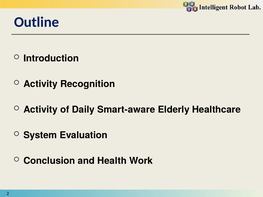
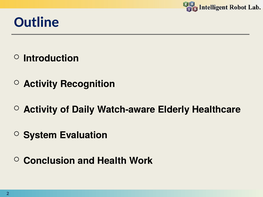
Smart-aware: Smart-aware -> Watch-aware (126, 110)
